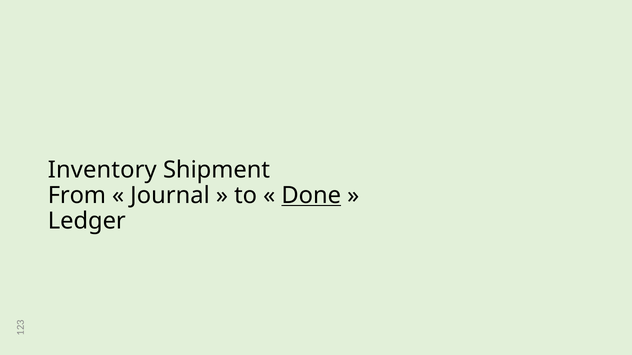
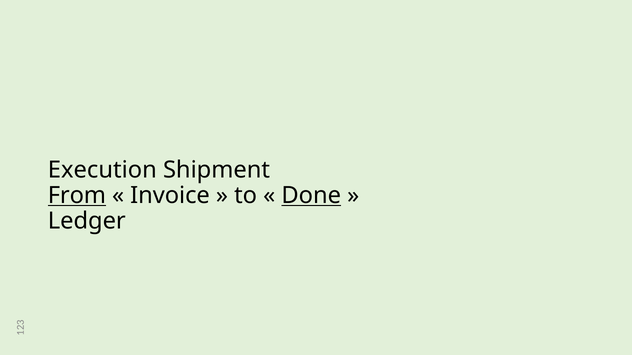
Inventory: Inventory -> Execution (102, 170)
From underline: none -> present (77, 196)
Journal: Journal -> Invoice (170, 196)
